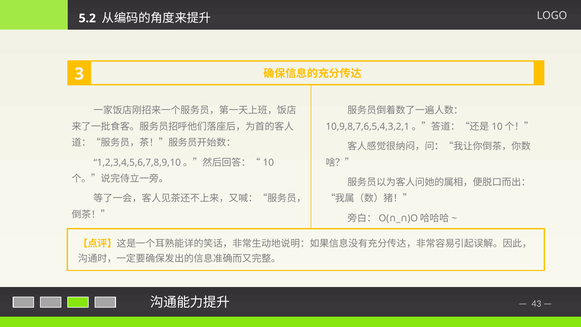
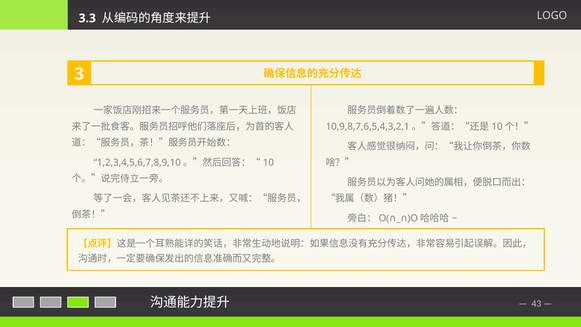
5.2: 5.2 -> 3.3 (87, 18)
